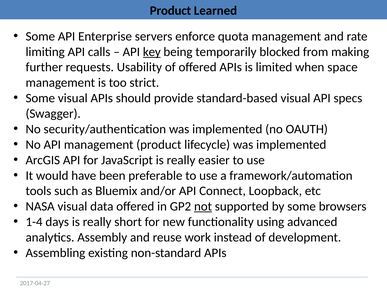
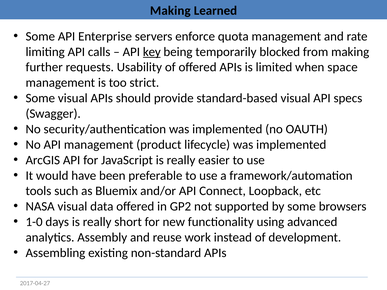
Product: Product -> Making (170, 11)
not underline: present -> none (203, 207)
1-4: 1-4 -> 1-0 (34, 222)
